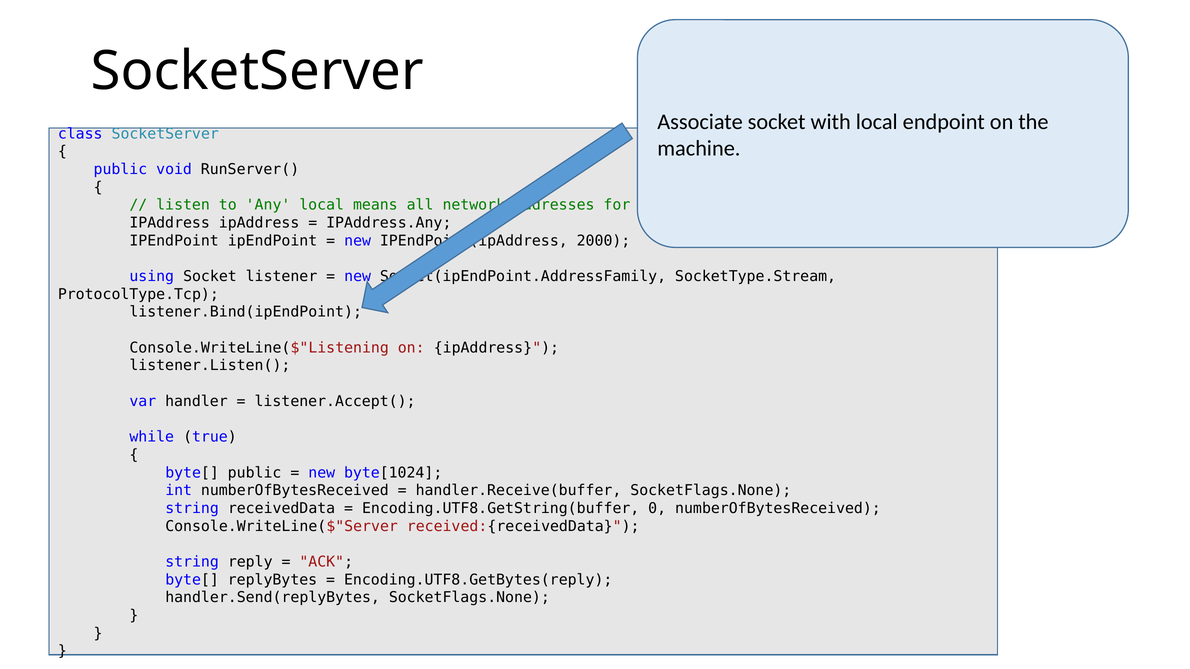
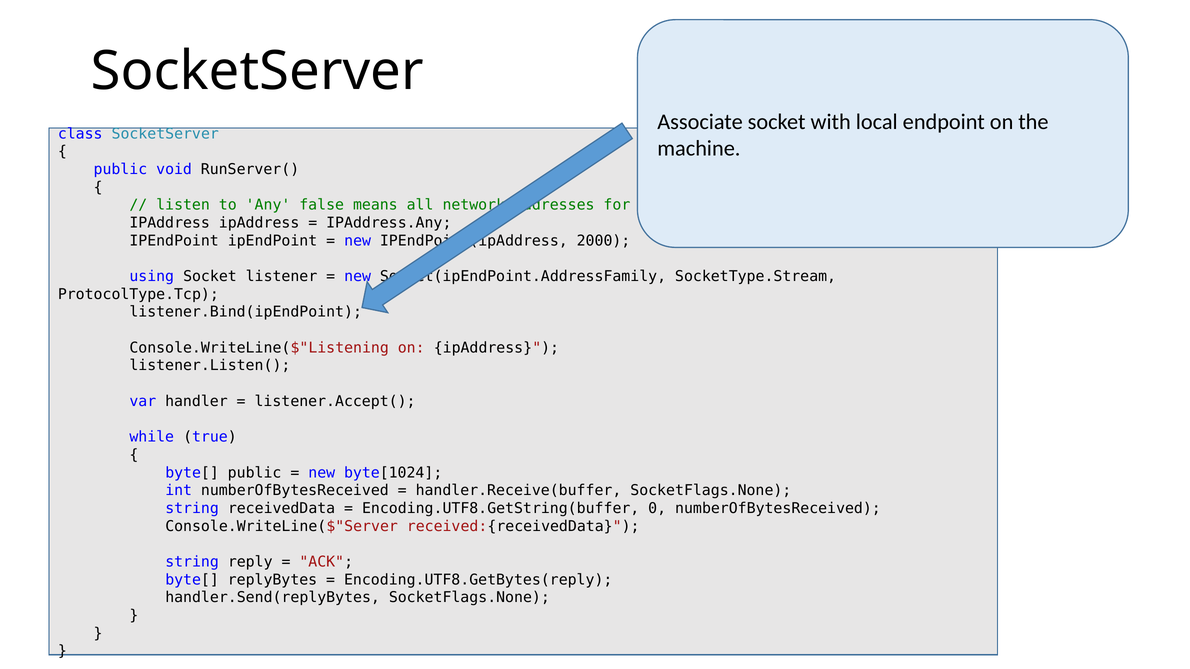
Any local: local -> false (322, 205)
